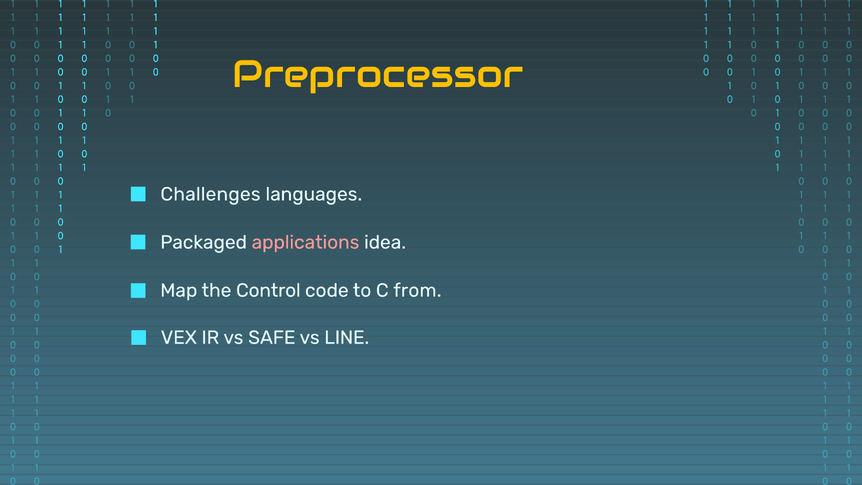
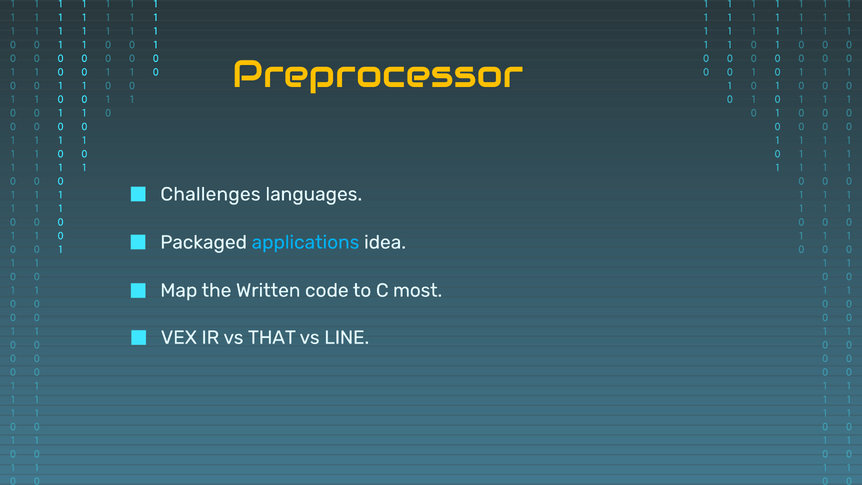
applications colour: pink -> light blue (306, 242)
Control: Control -> Written (268, 290)
from: from -> most (418, 290)
SAFE: SAFE -> THAT (272, 337)
